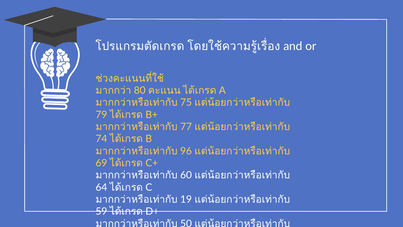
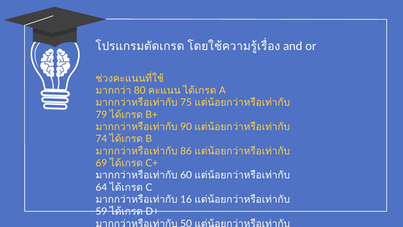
77: 77 -> 90 (186, 127)
96: 96 -> 86 (186, 151)
19: 19 -> 16 (186, 199)
